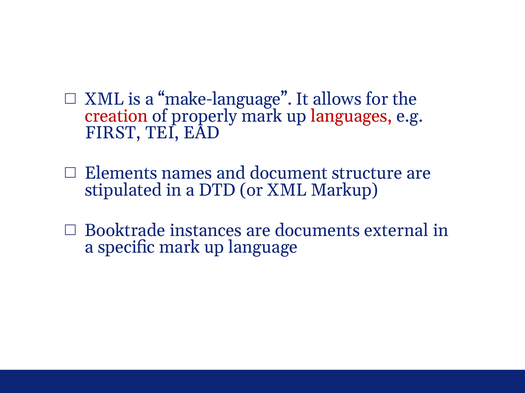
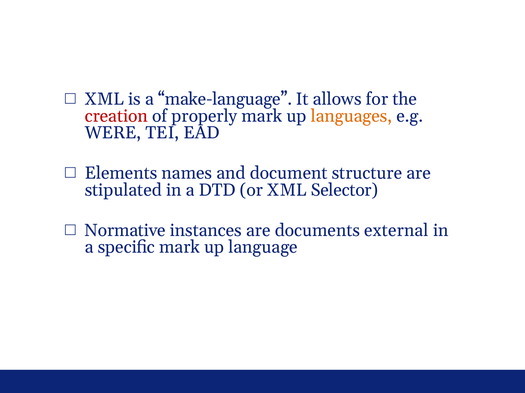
languages colour: red -> orange (351, 116)
FIRST: FIRST -> WERE (113, 133)
Markup: Markup -> Selector (344, 190)
Booktrade: Booktrade -> Normative (125, 231)
